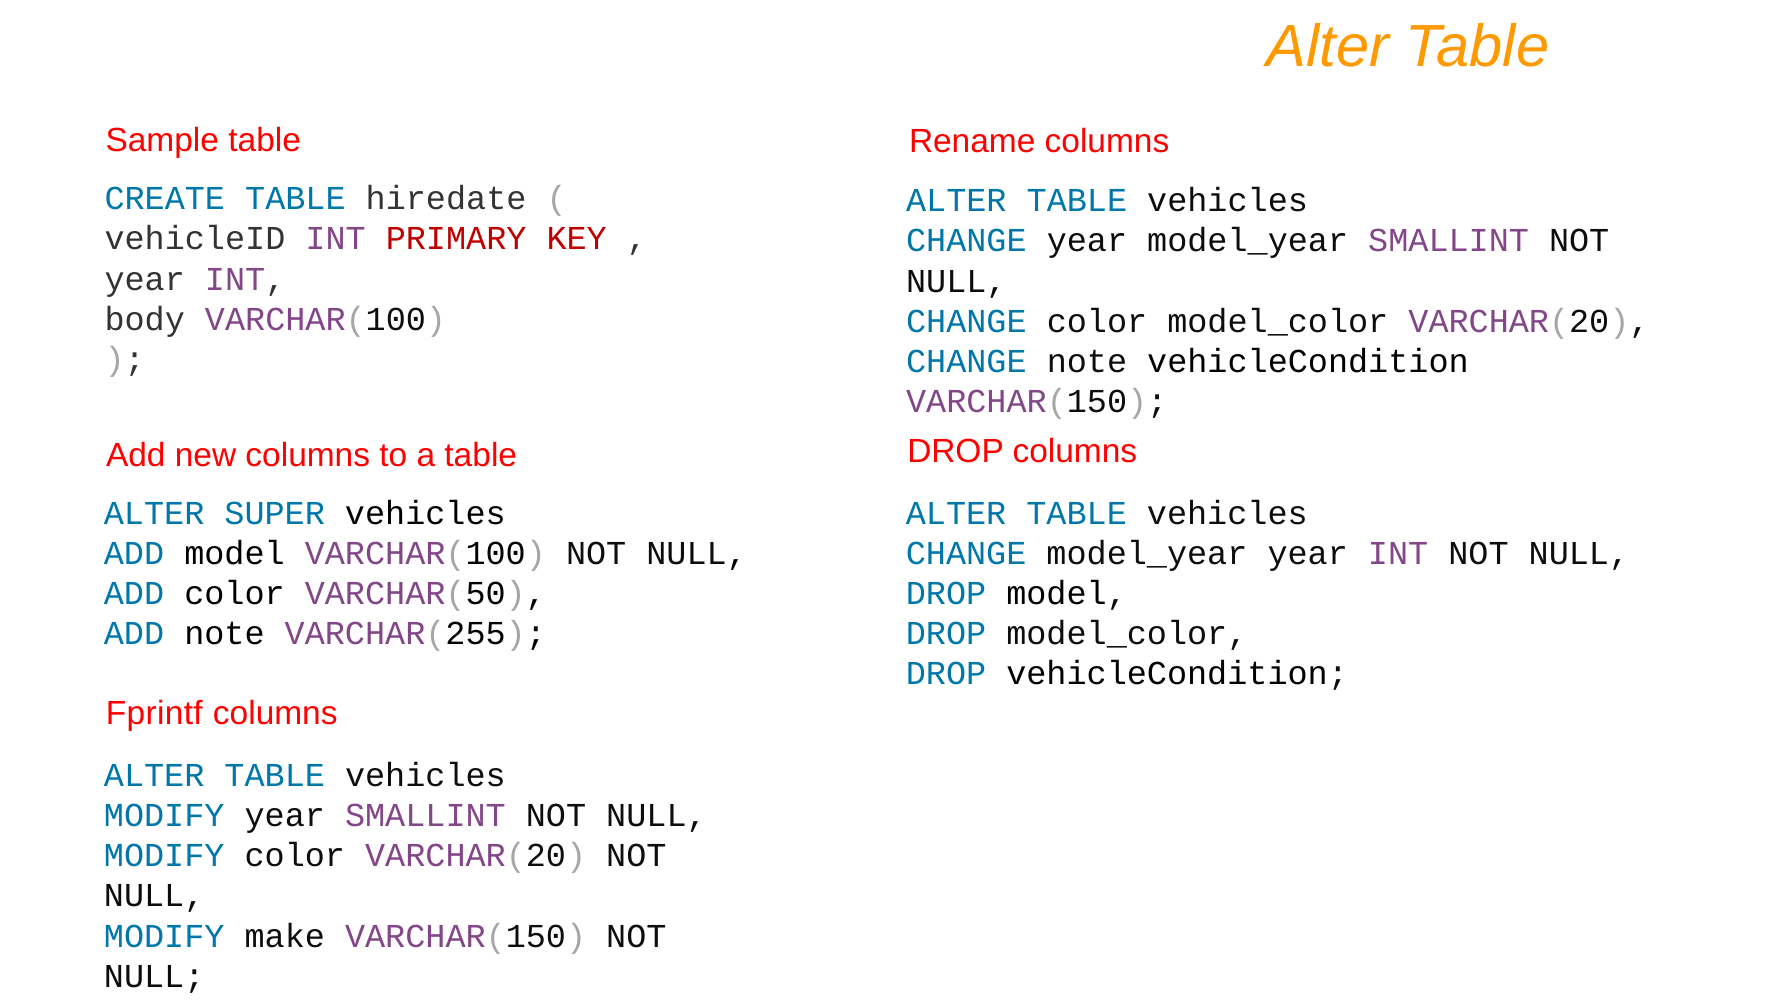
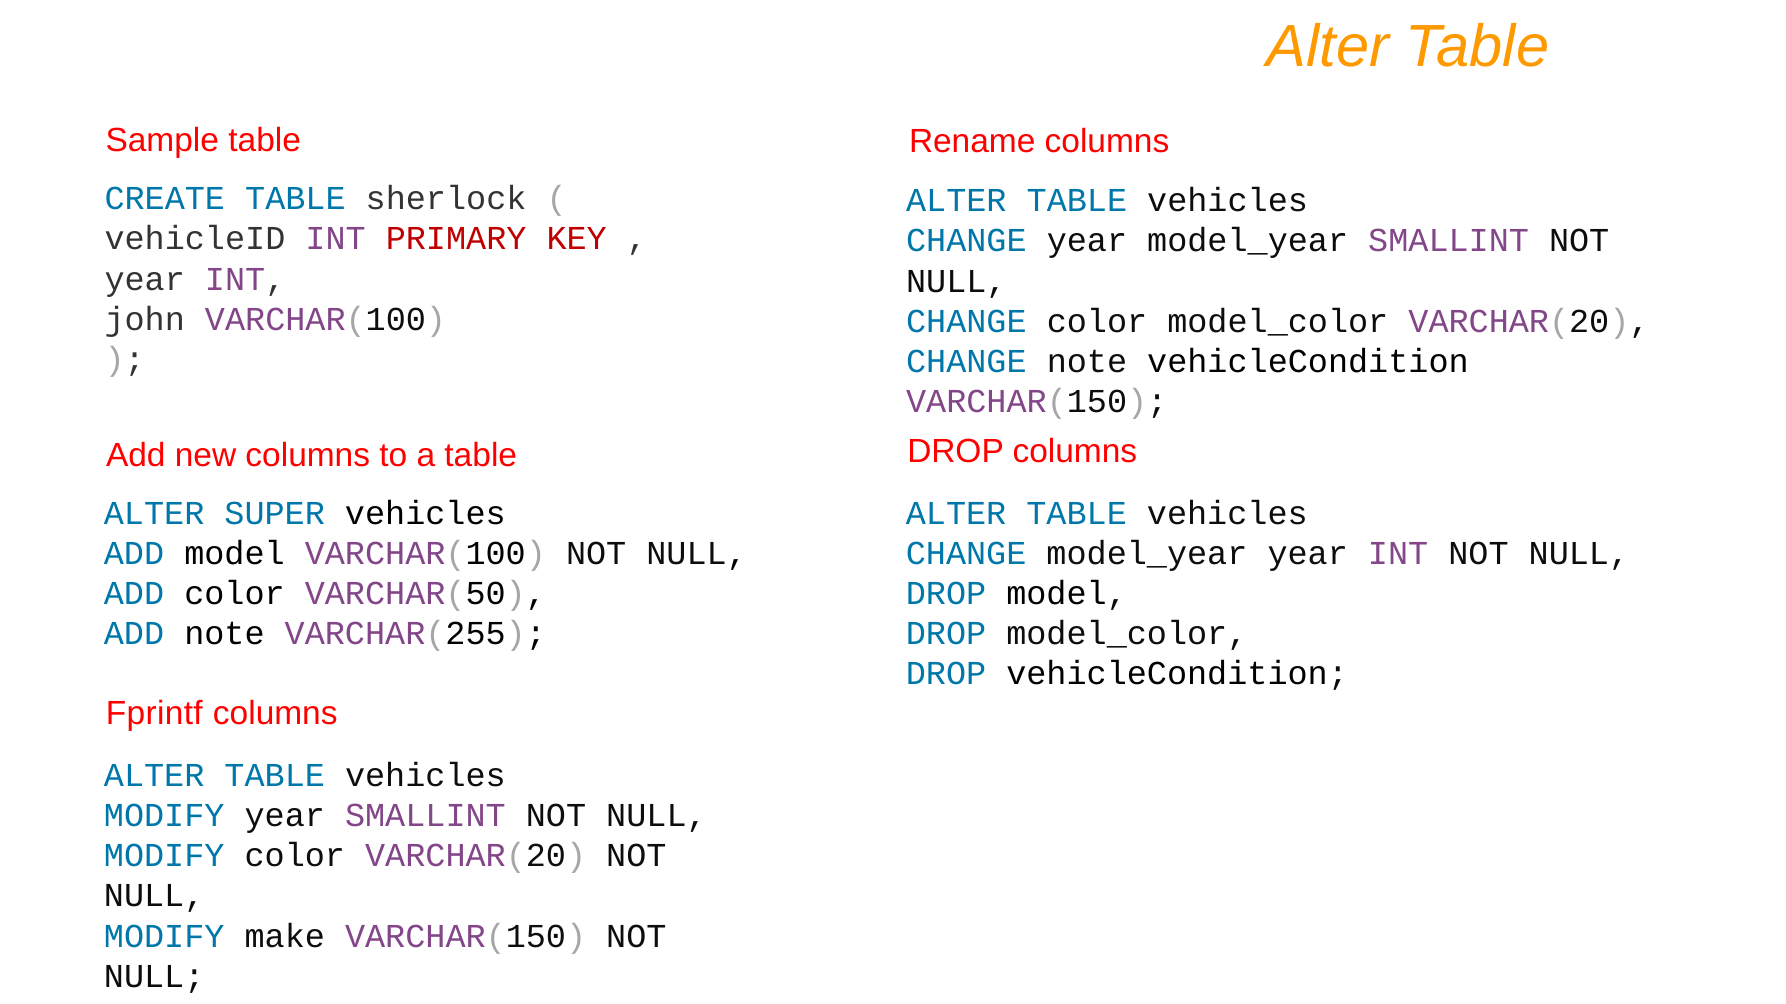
hiredate: hiredate -> sherlock (446, 199)
body: body -> john (145, 319)
